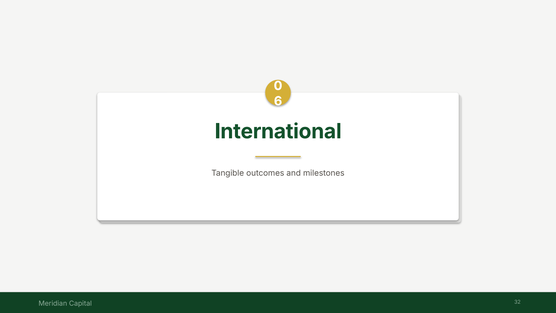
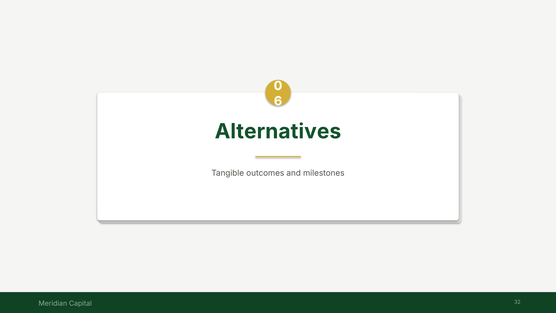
International: International -> Alternatives (278, 131)
